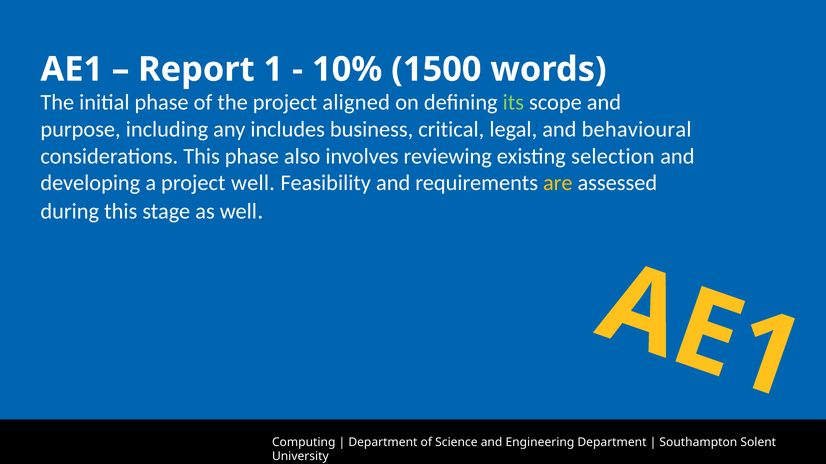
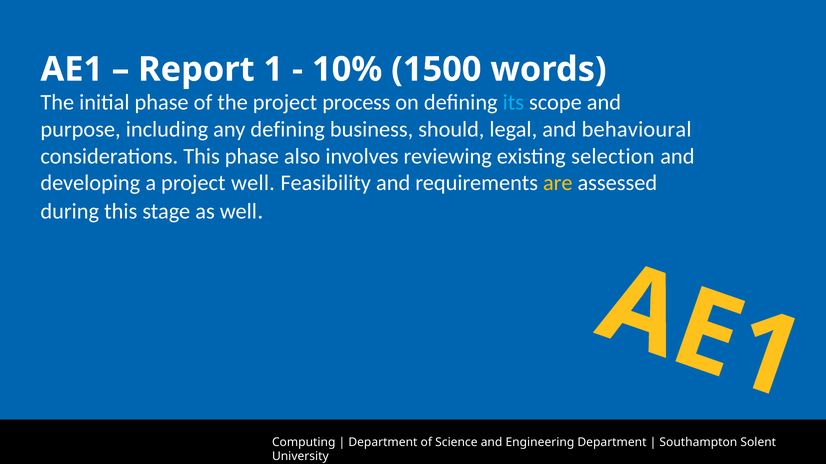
aligned: aligned -> process (356, 103)
its colour: light green -> light blue (513, 103)
any includes: includes -> defining (288, 130)
critical: critical -> should (451, 130)
